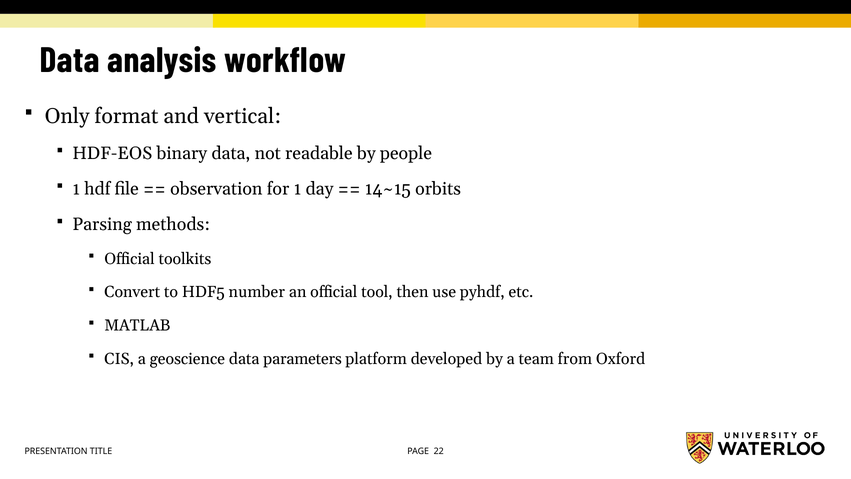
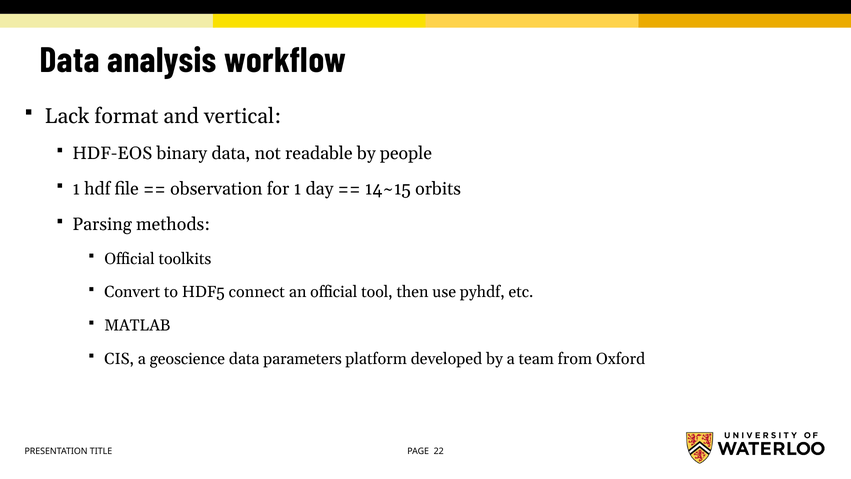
Only: Only -> Lack (67, 116)
number: number -> connect (257, 292)
